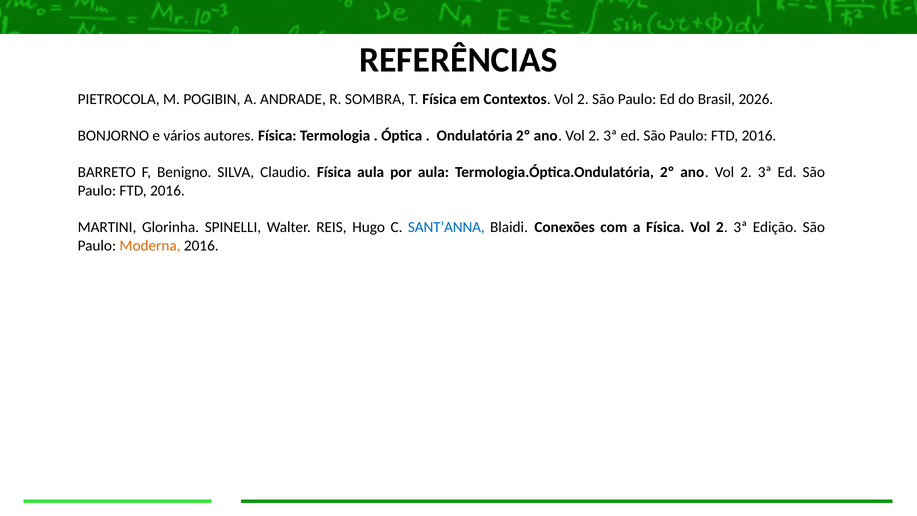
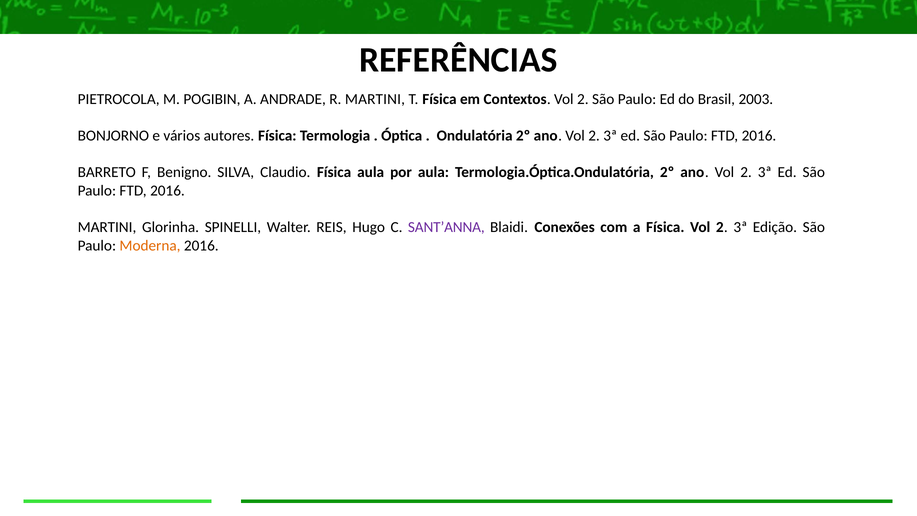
R SOMBRA: SOMBRA -> MARTINI (375, 99)
2026: 2026 -> 2003 (756, 99)
SANT’ANNA colour: blue -> purple (446, 227)
